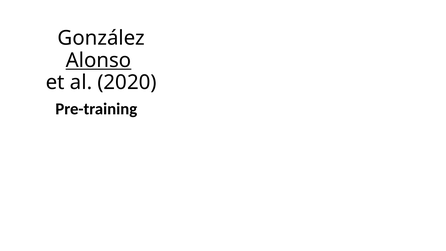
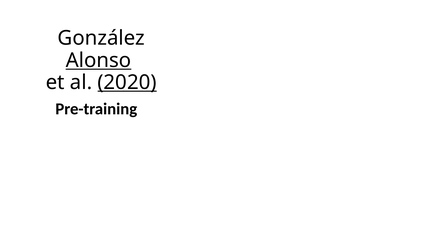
2020 underline: none -> present (127, 82)
